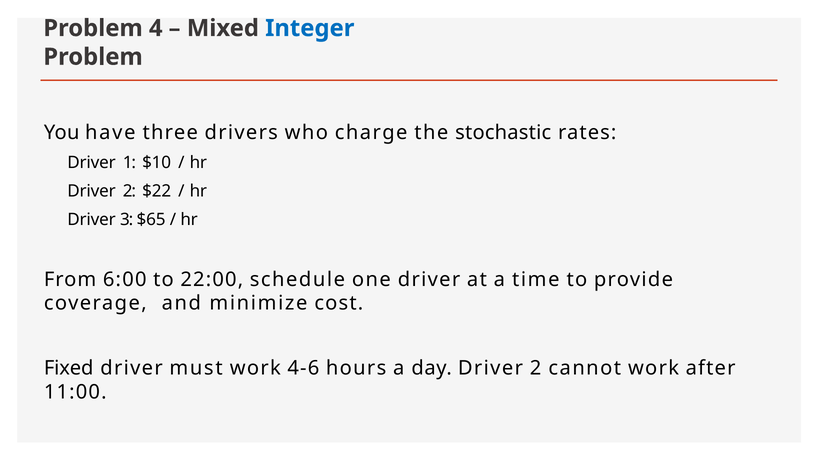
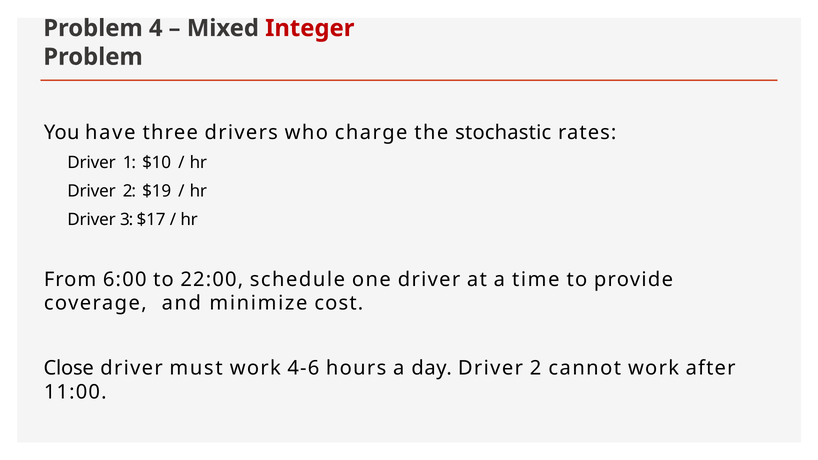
Integer colour: blue -> red (310, 28)
$22: $22 -> $19 (157, 191)
$65: $65 -> $17 (151, 220)
Fixed: Fixed -> Close (69, 368)
